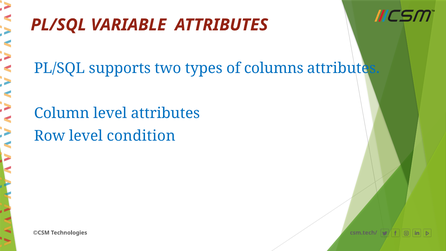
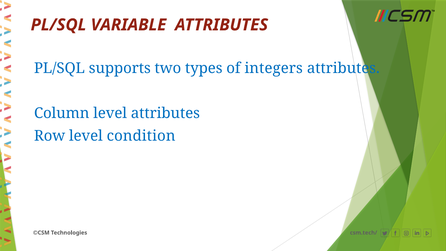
columns: columns -> integers (274, 68)
